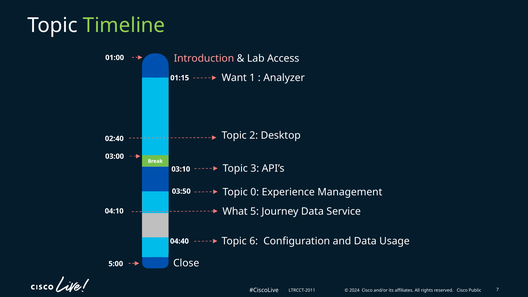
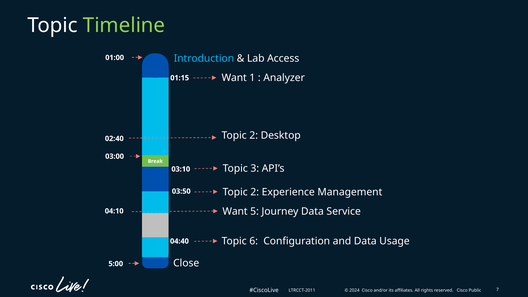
Introduction colour: pink -> light blue (204, 58)
03:50 Topic 0: 0 -> 2 (255, 192)
04:10 What: What -> Want (235, 212)
